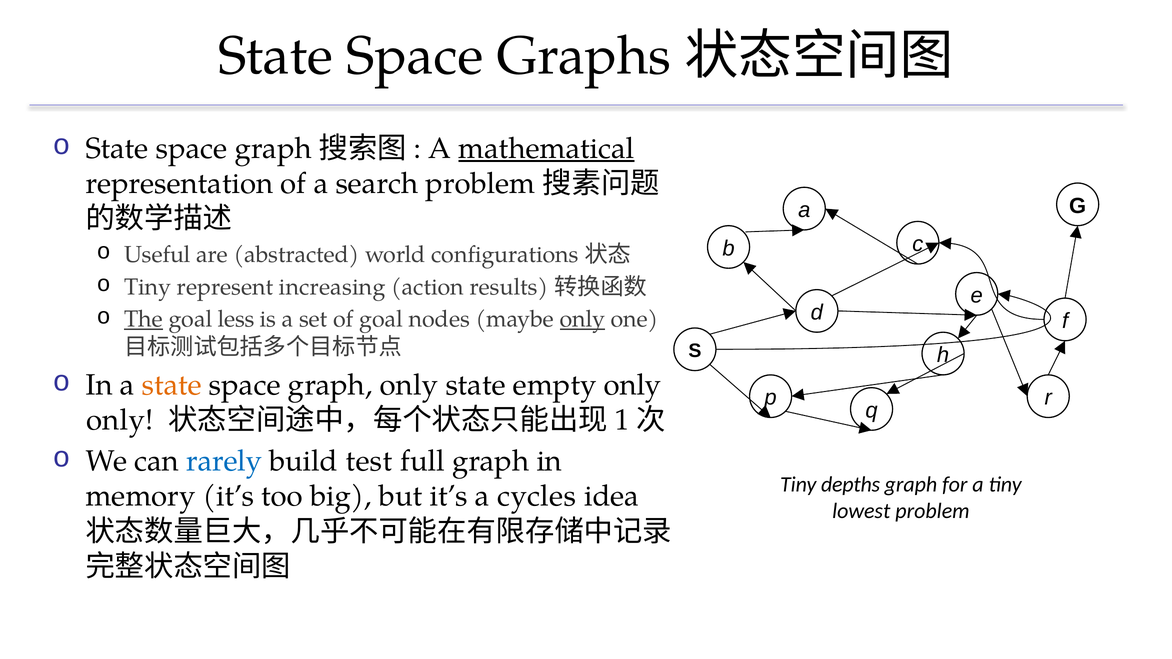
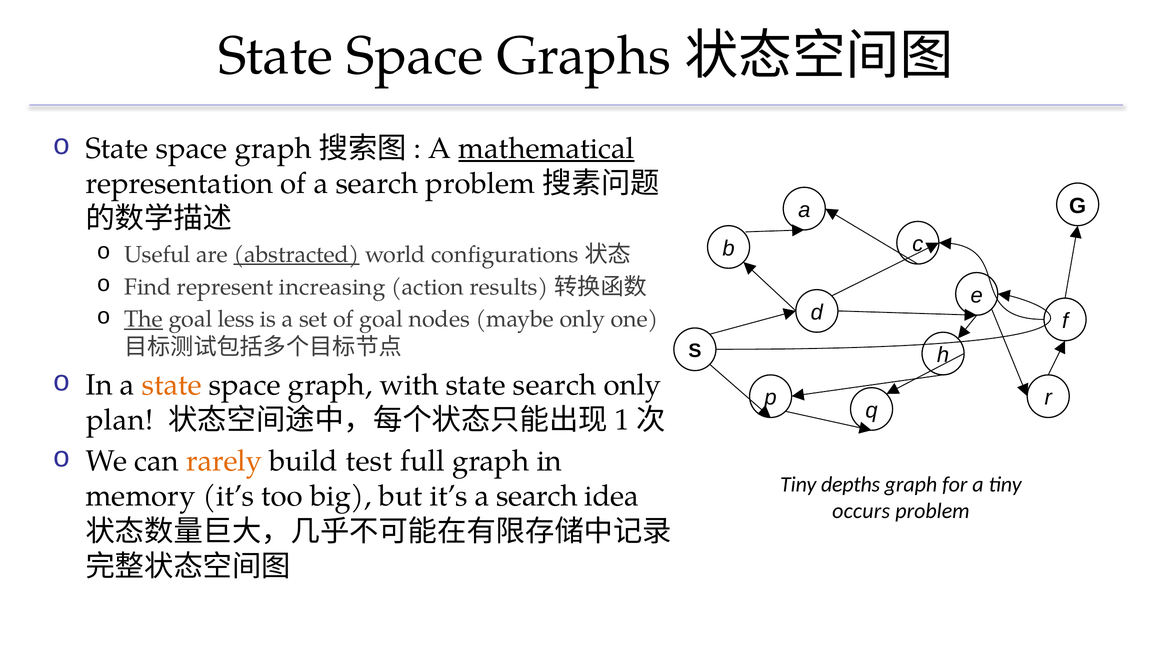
abstracted underline: none -> present (297, 255)
Tiny: Tiny -> Find (148, 287)
only underline: present -> none (582, 319)
graph only: only -> with (409, 385)
state empty: empty -> search (555, 385)
only: only -> plan (120, 420)
rarely colour: blue -> orange (224, 461)
it’s a cycles: cycles -> search (537, 496)
lowest: lowest -> occurs (861, 511)
